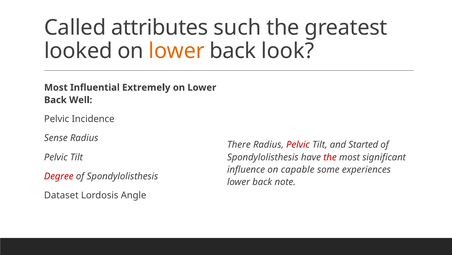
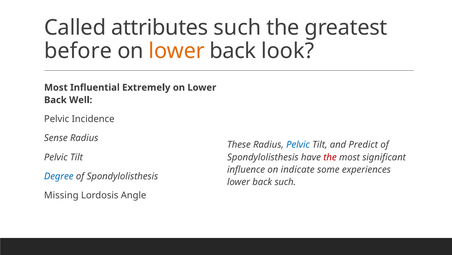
looked: looked -> before (78, 51)
There: There -> These (239, 144)
Pelvic colour: red -> blue (298, 144)
Started: Started -> Predict (363, 144)
capable: capable -> indicate (298, 169)
Degree colour: red -> blue (59, 176)
back note: note -> such (285, 182)
Dataset: Dataset -> Missing (61, 195)
